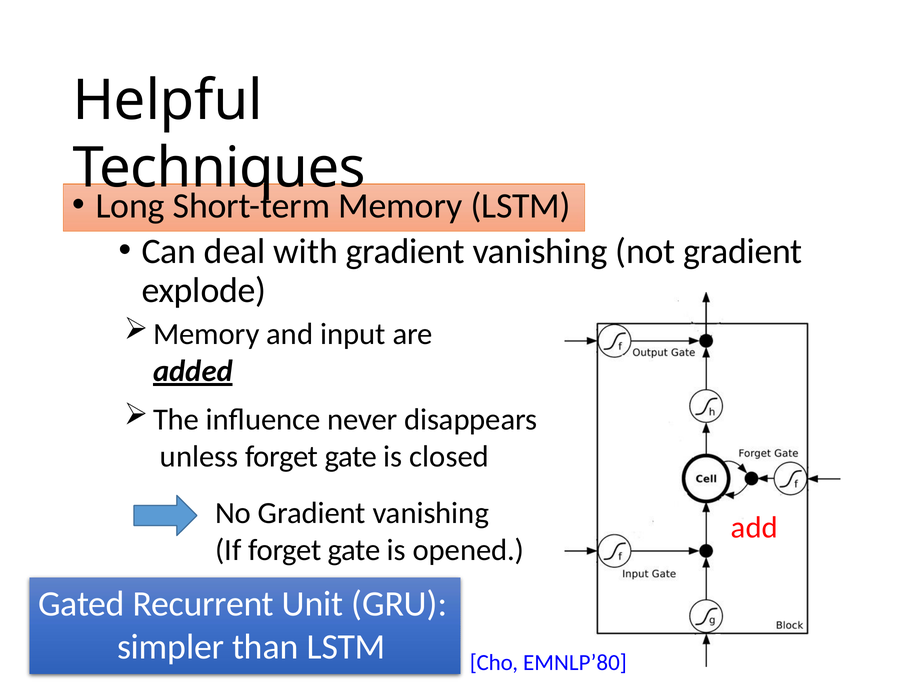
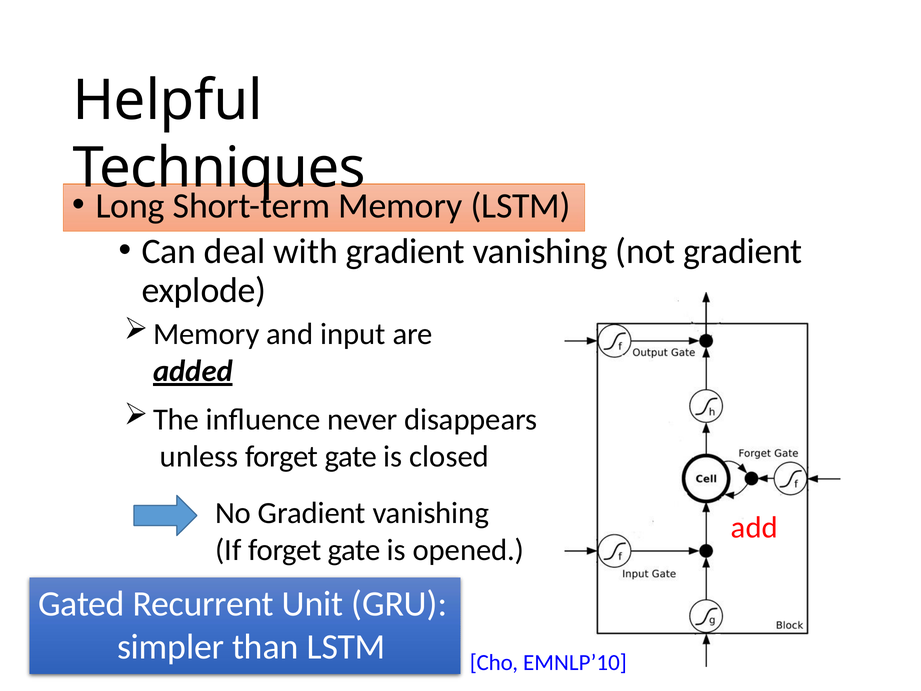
EMNLP’80: EMNLP’80 -> EMNLP’10 (575, 663)
